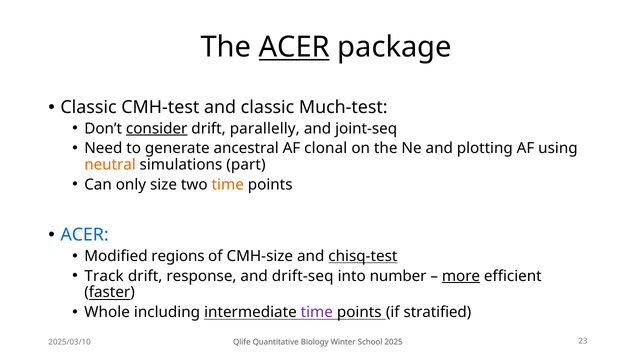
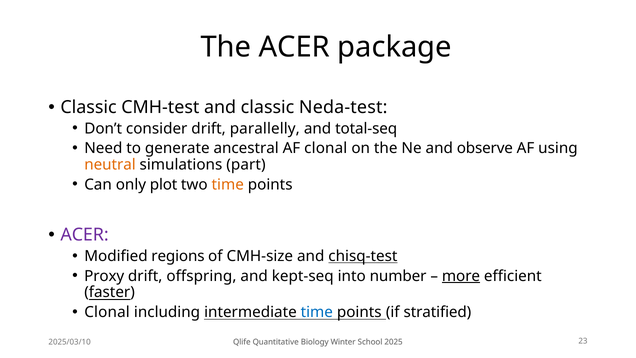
ACER underline: present -> none (294, 47)
Much-test: Much-test -> Neda-test (343, 107)
consider underline: present -> none (157, 128)
joint-seq: joint-seq -> total-seq (366, 128)
plotting: plotting -> observe (485, 148)
size: size -> plot (164, 184)
ACER colour: blue -> purple (85, 235)
Track: Track -> Proxy (104, 276)
response: response -> offspring (201, 276)
drift-seq: drift-seq -> kept-seq (303, 276)
Whole: Whole -> Clonal (107, 312)
time colour: purple -> blue (317, 312)
